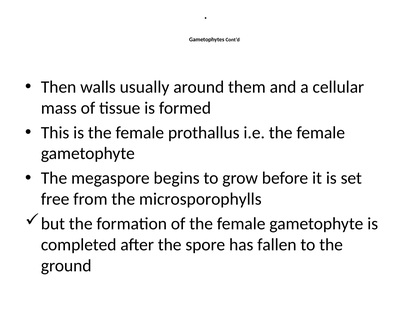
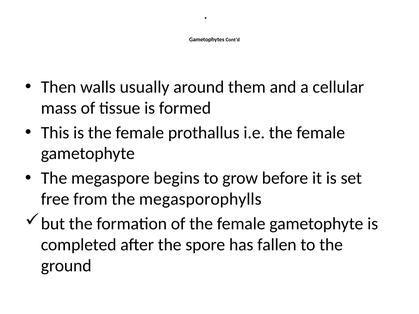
microsporophylls: microsporophylls -> megasporophylls (200, 199)
